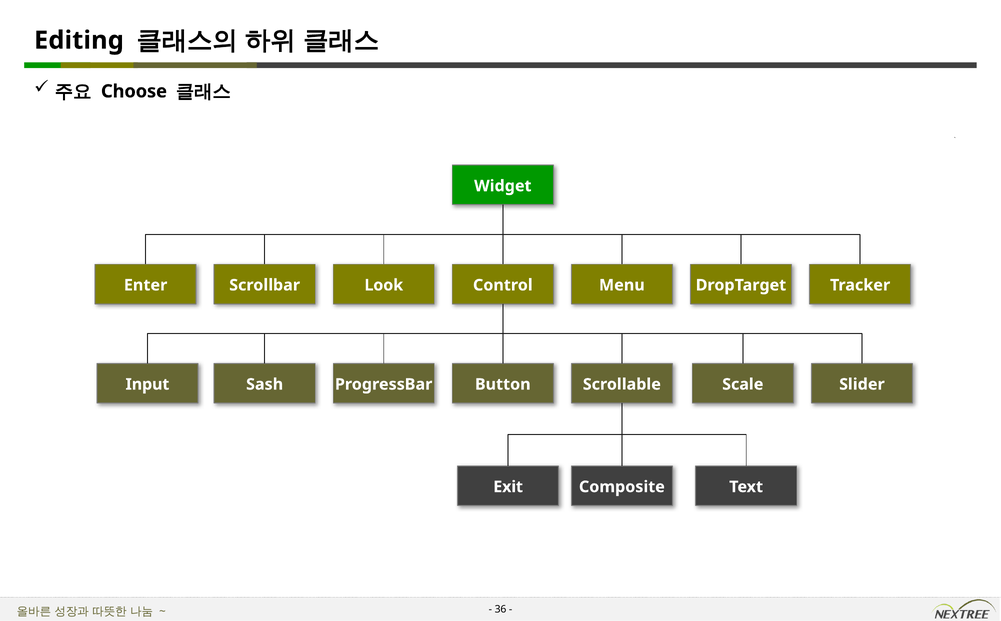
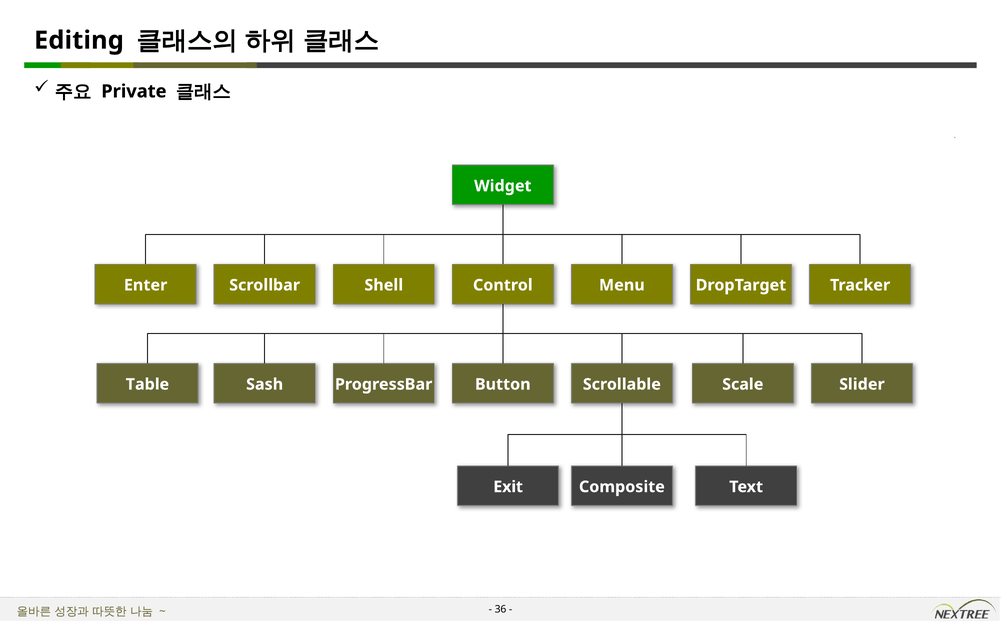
Choose: Choose -> Private (134, 91)
Look: Look -> Shell (384, 285)
Input: Input -> Table (147, 385)
